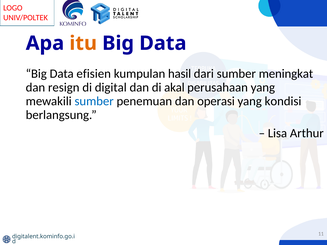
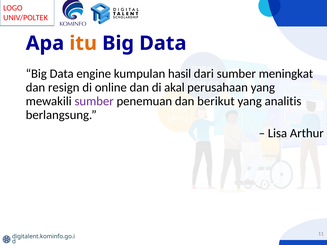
efisien: efisien -> engine (94, 74)
digital: digital -> online (111, 87)
sumber colour: blue -> purple (94, 101)
operasi: operasi -> berikut (216, 101)
kondisi: kondisi -> analitis (283, 101)
